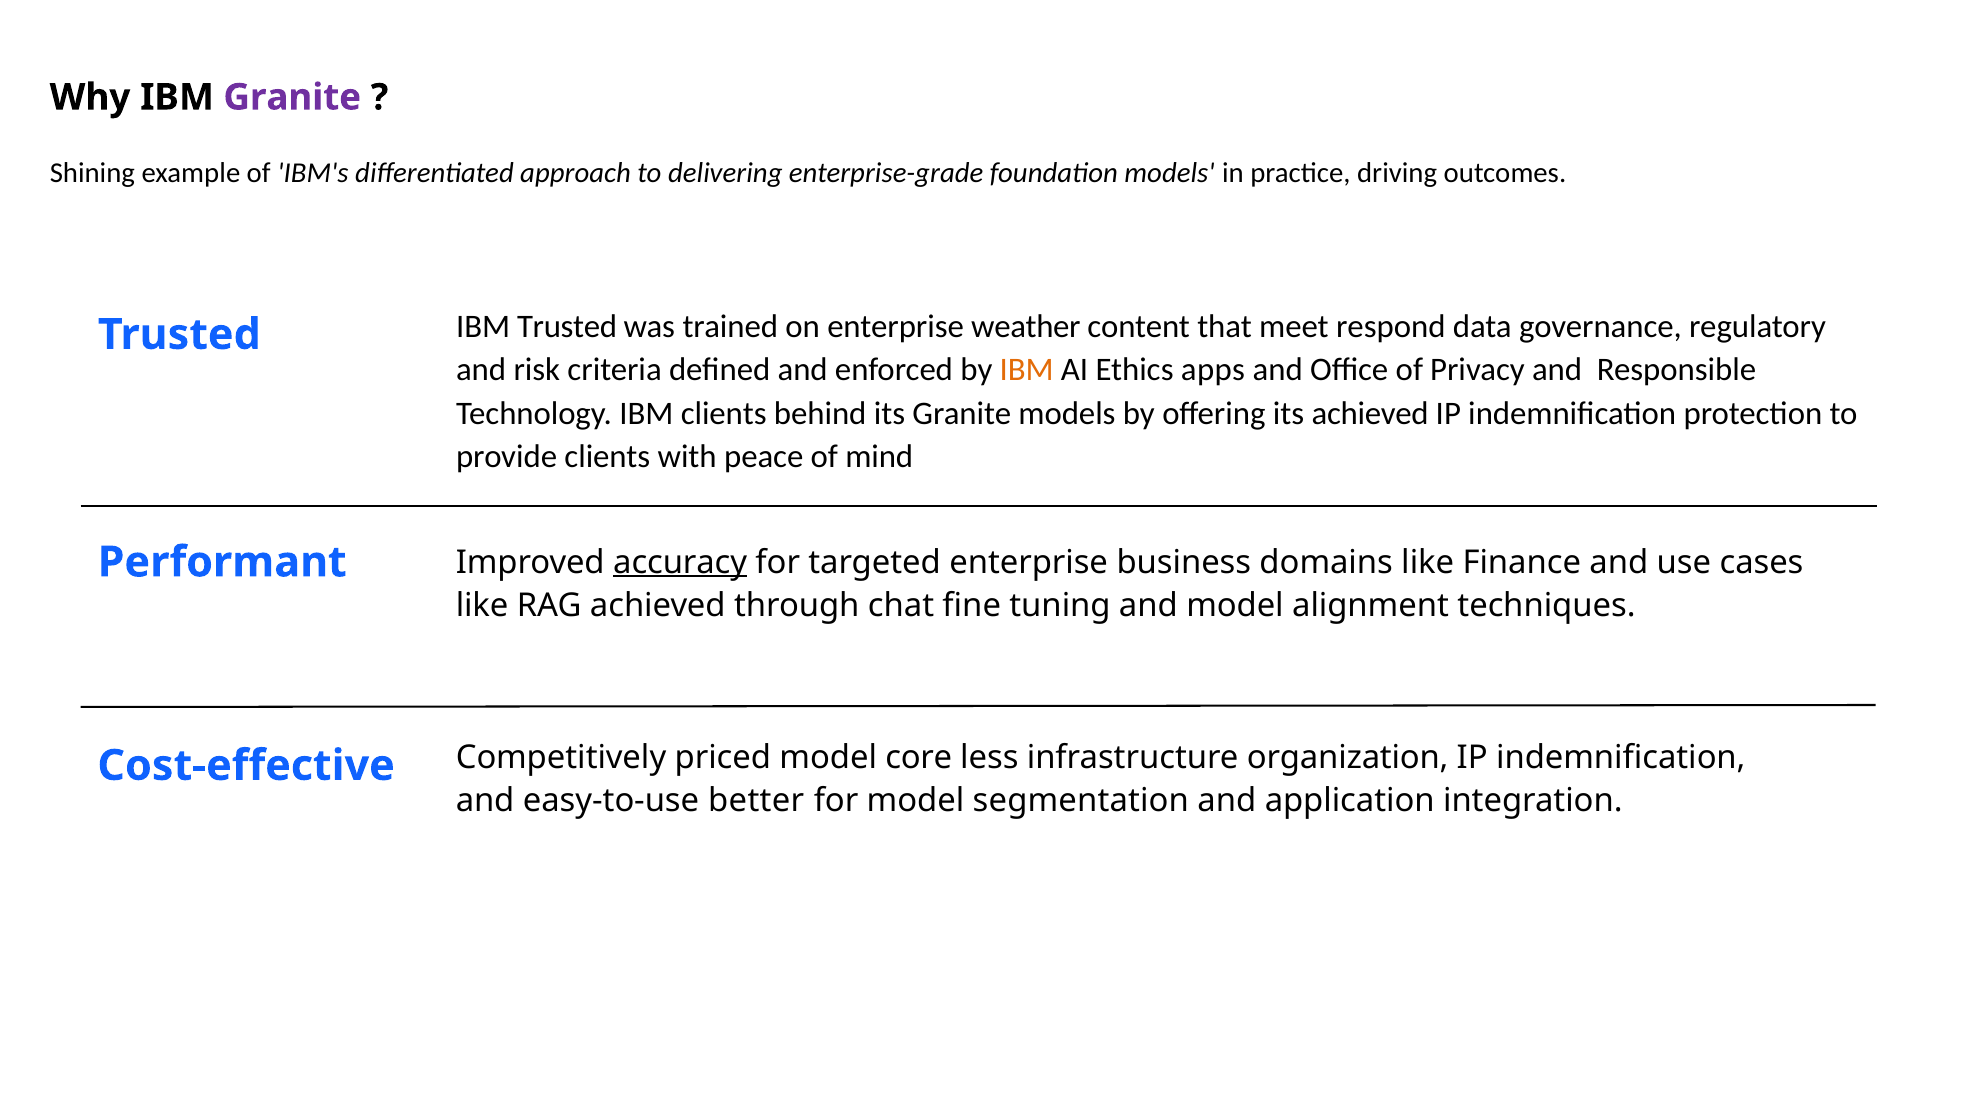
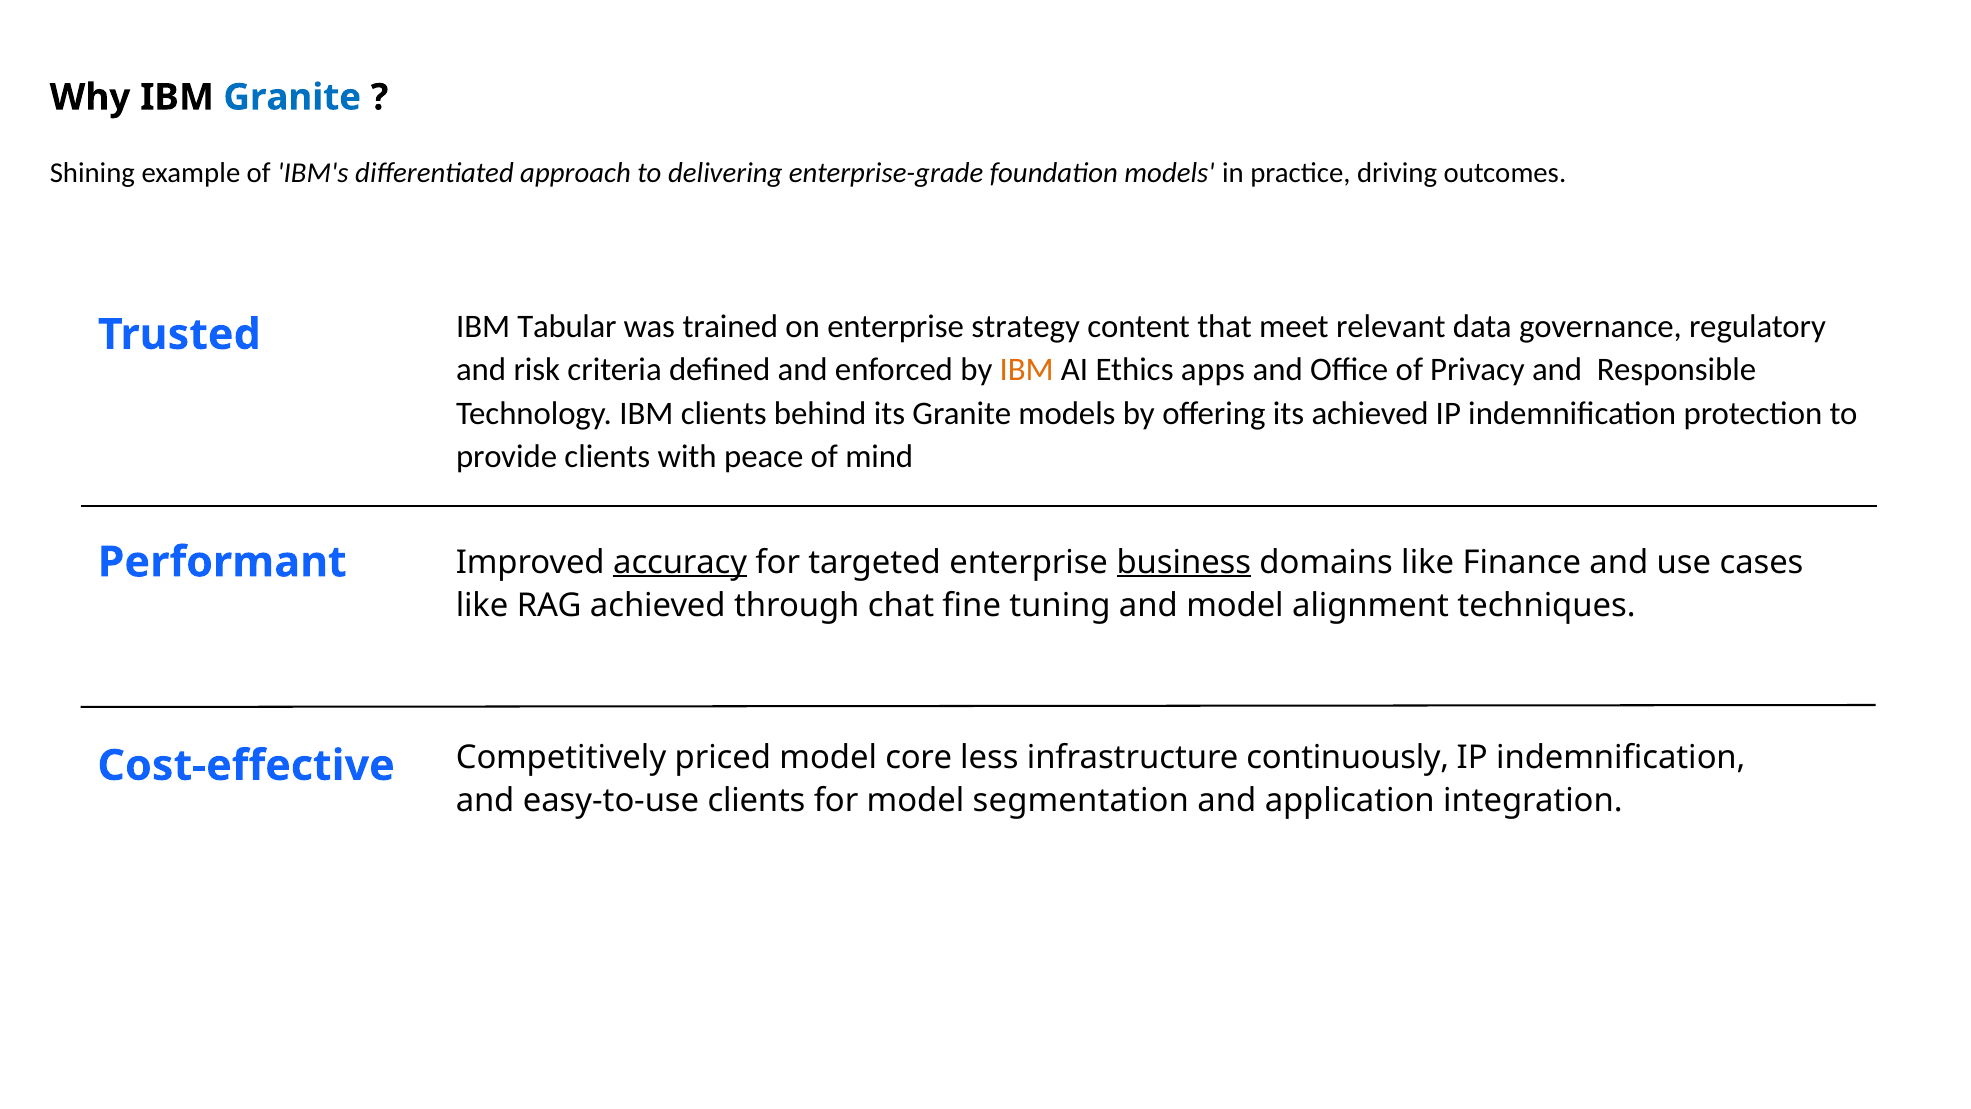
Granite colour: purple -> blue (292, 97)
IBM Trusted: Trusted -> Tabular (567, 326)
weather: weather -> strategy (1026, 326)
respond: respond -> relevant (1391, 326)
business underline: none -> present (1184, 562)
organization: organization -> continuously (1348, 757)
easy-to-use better: better -> clients (756, 800)
